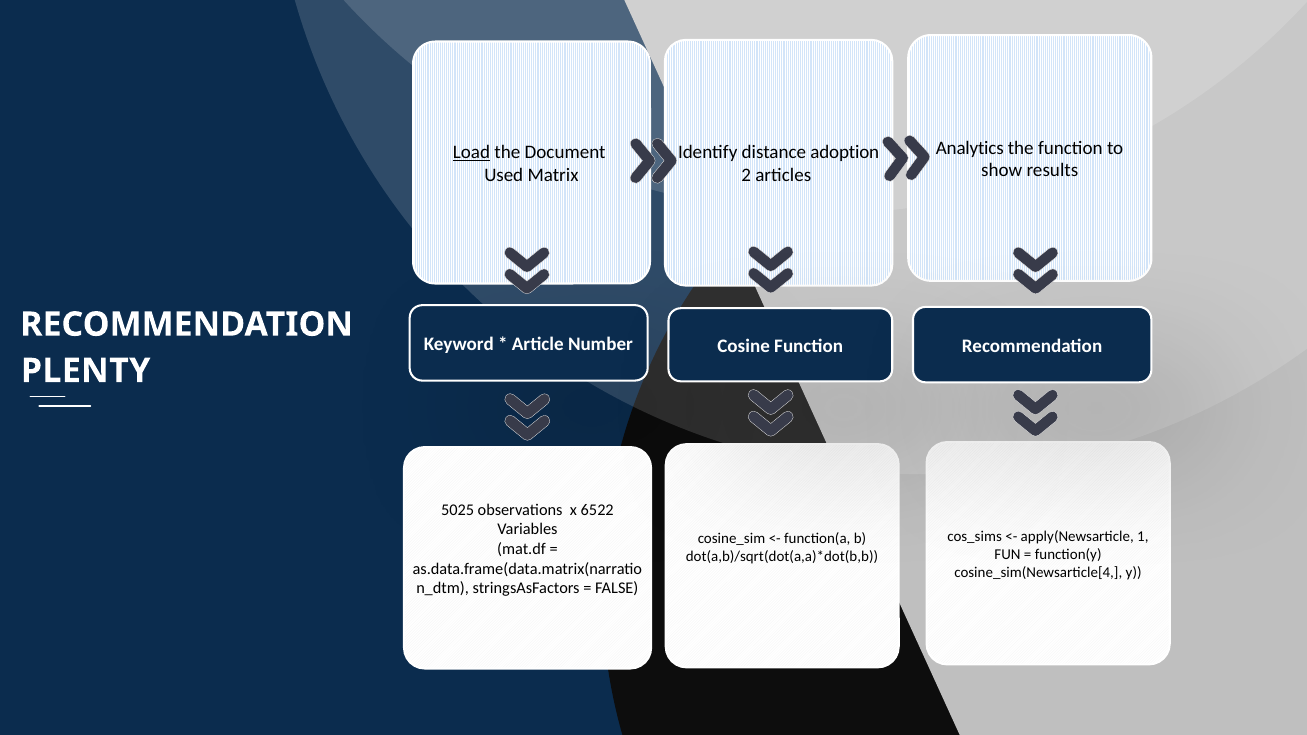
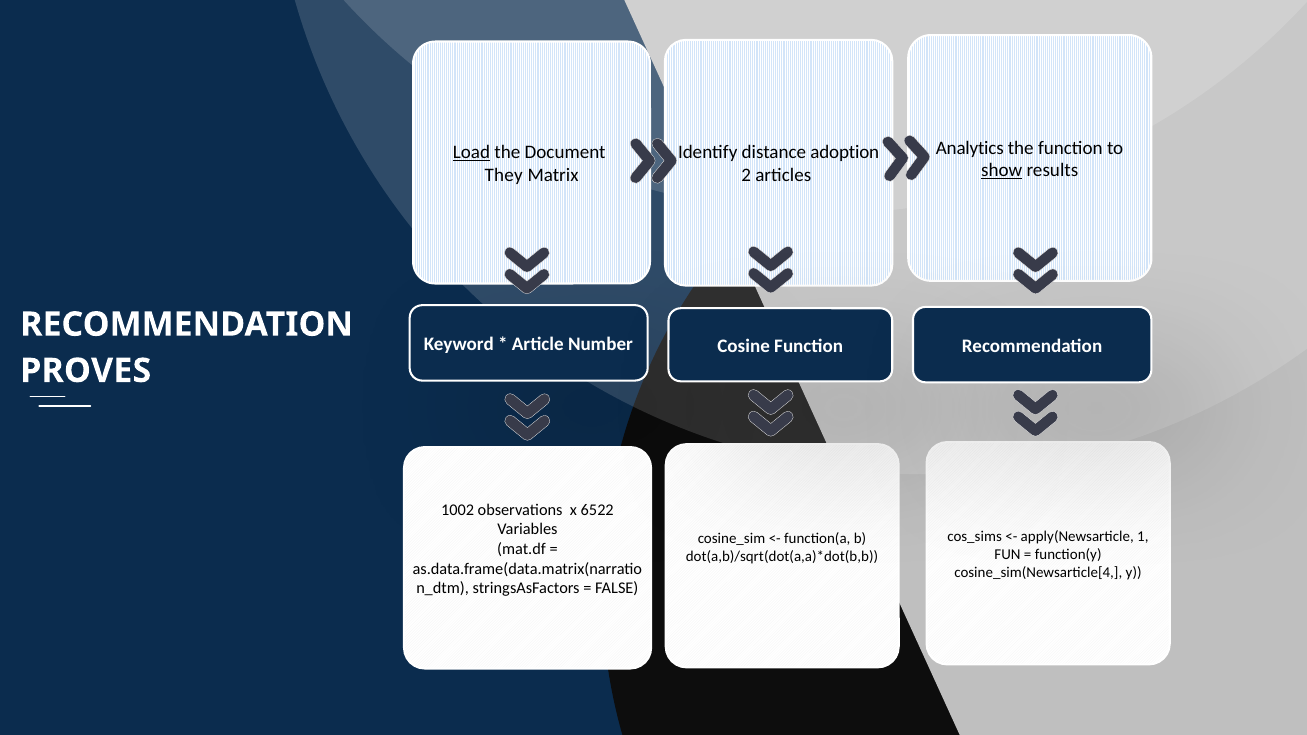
show underline: none -> present (1002, 171)
Used: Used -> They (504, 175)
PLENTY: PLENTY -> PROVES (86, 371)
5025: 5025 -> 1002 (458, 510)
